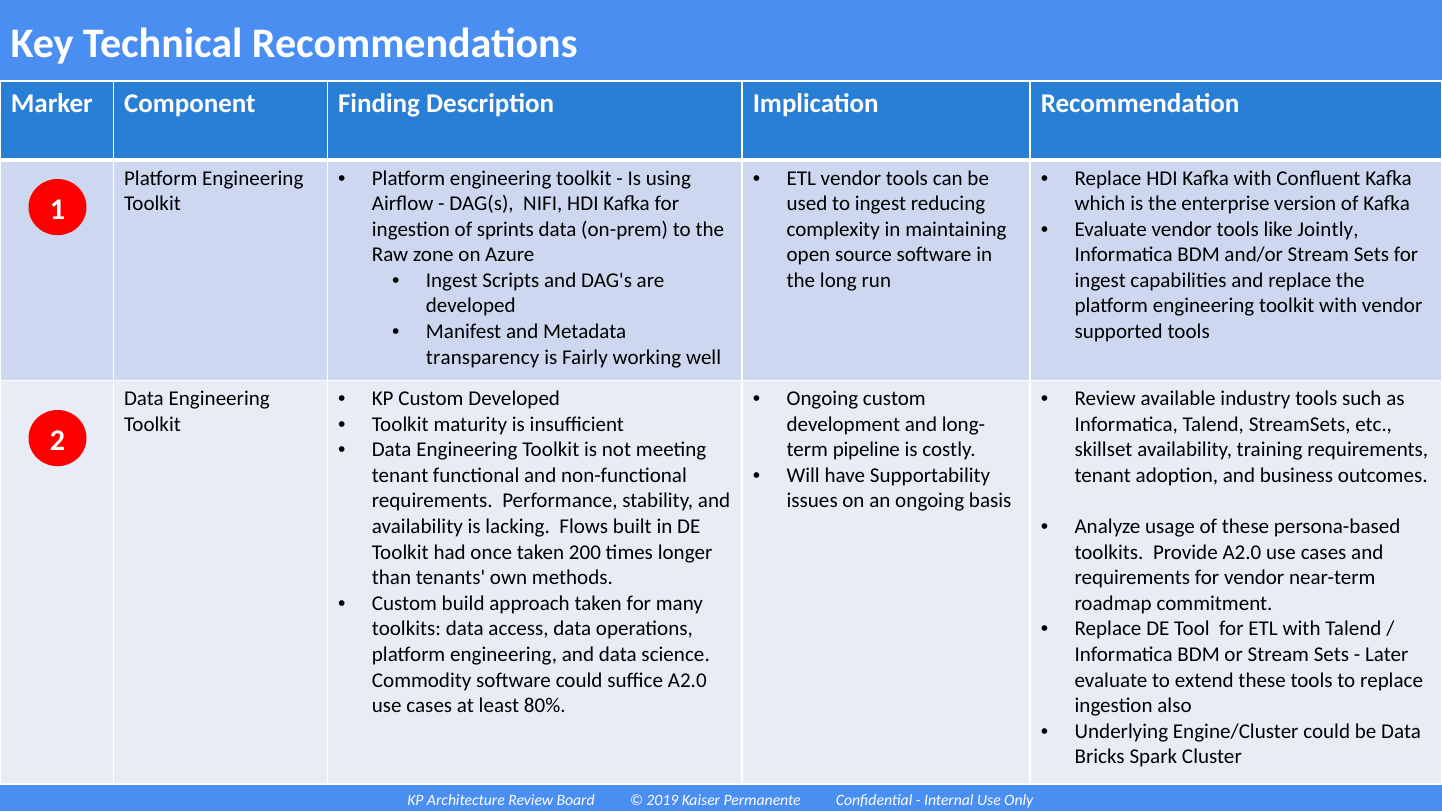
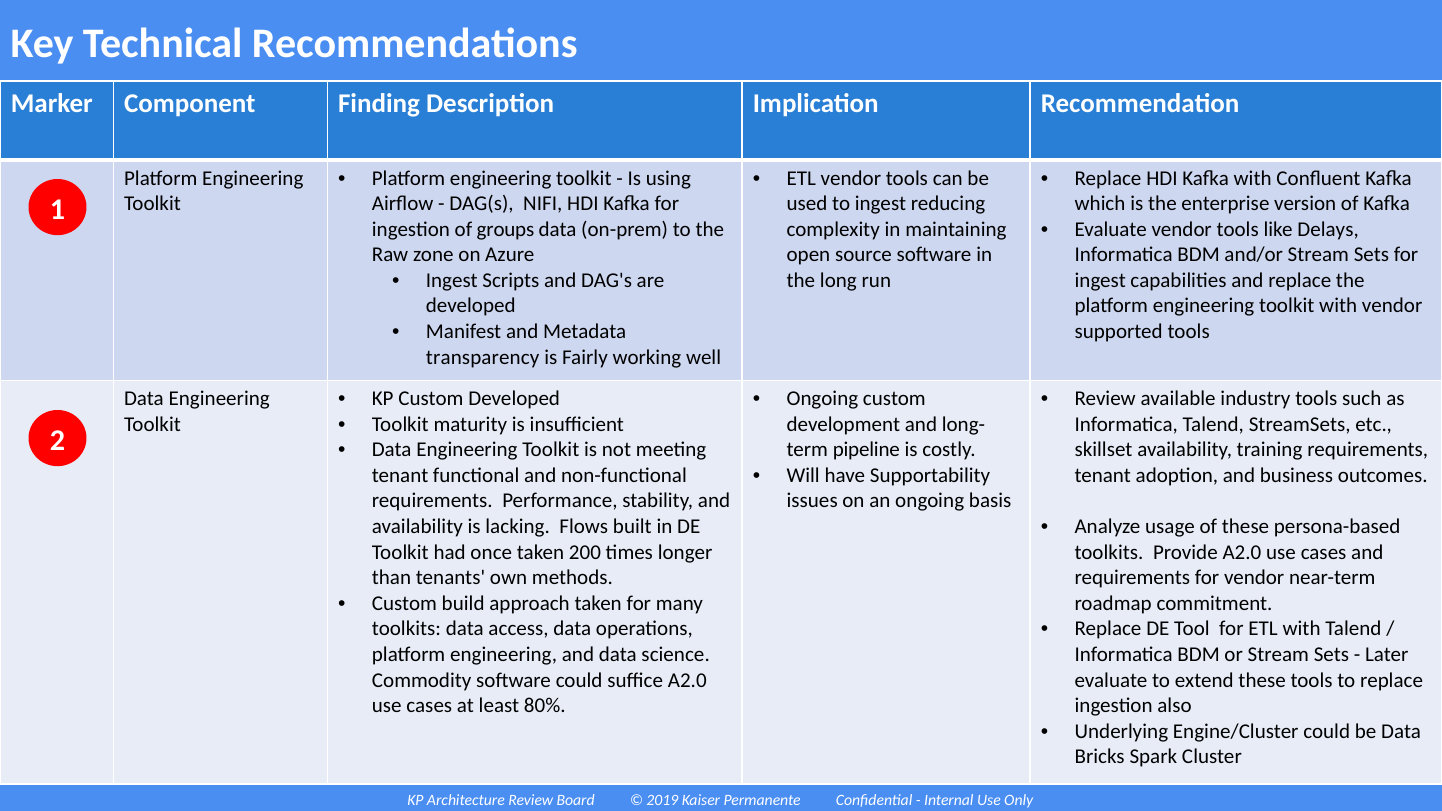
Jointly: Jointly -> Delays (1328, 229)
sprints: sprints -> groups (506, 229)
